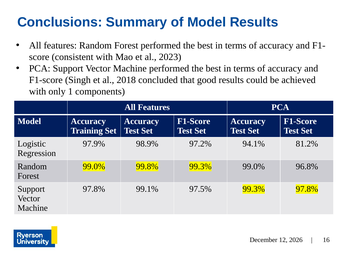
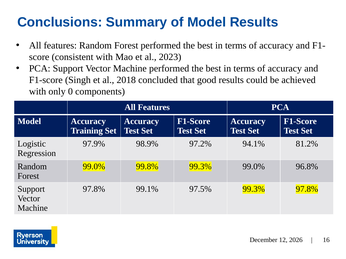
1: 1 -> 0 (70, 92)
